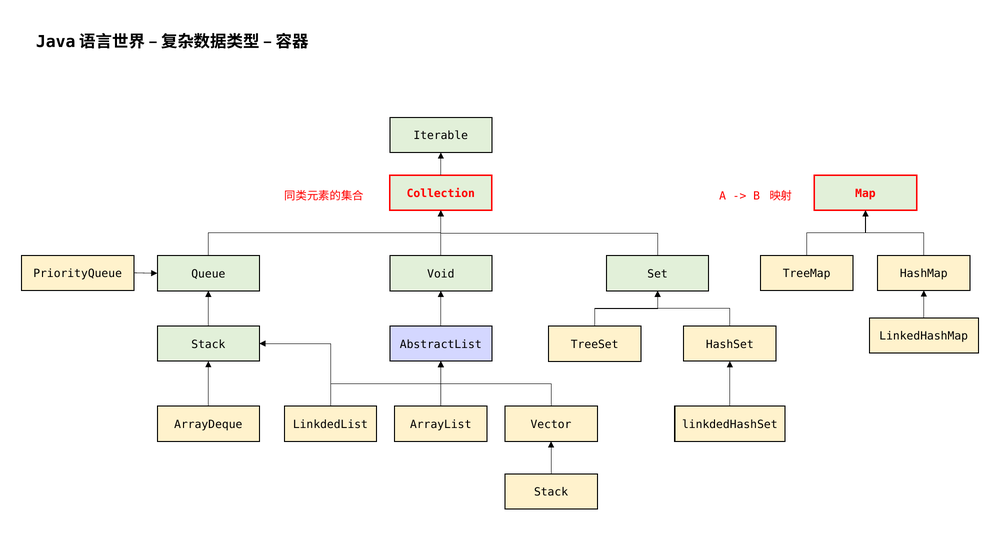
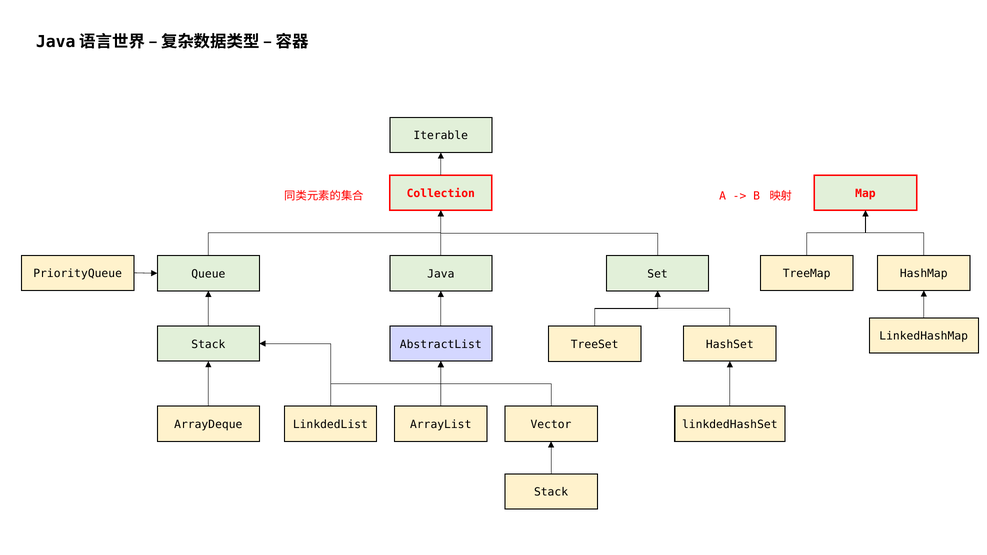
Void: Void -> Java (441, 274)
